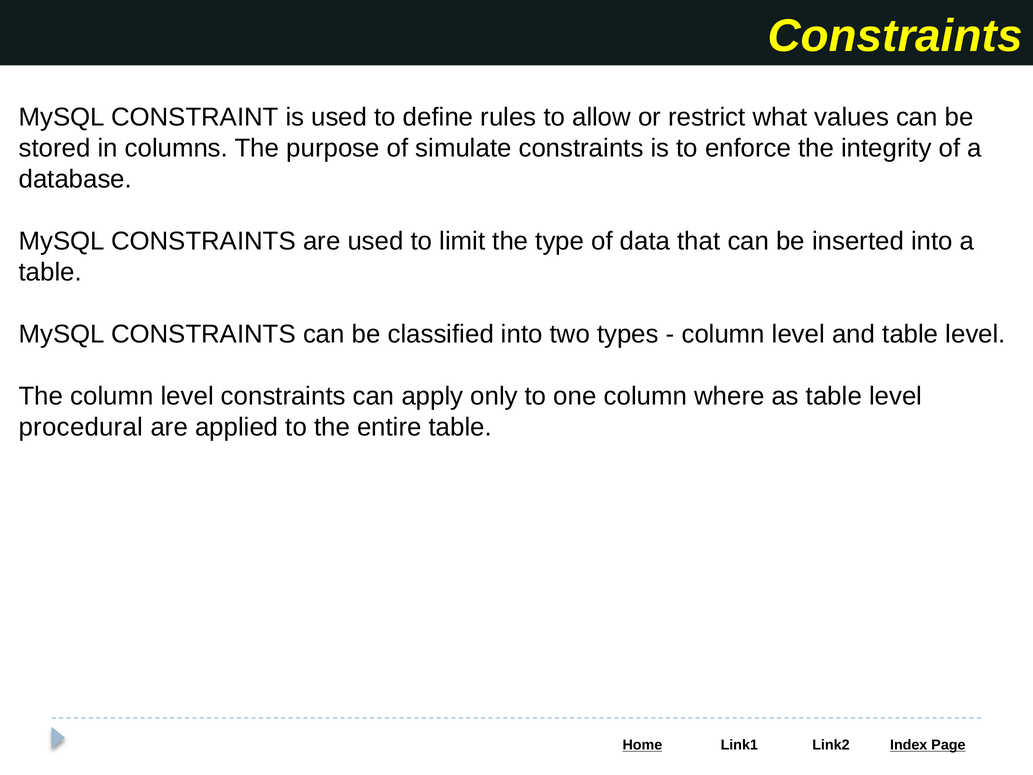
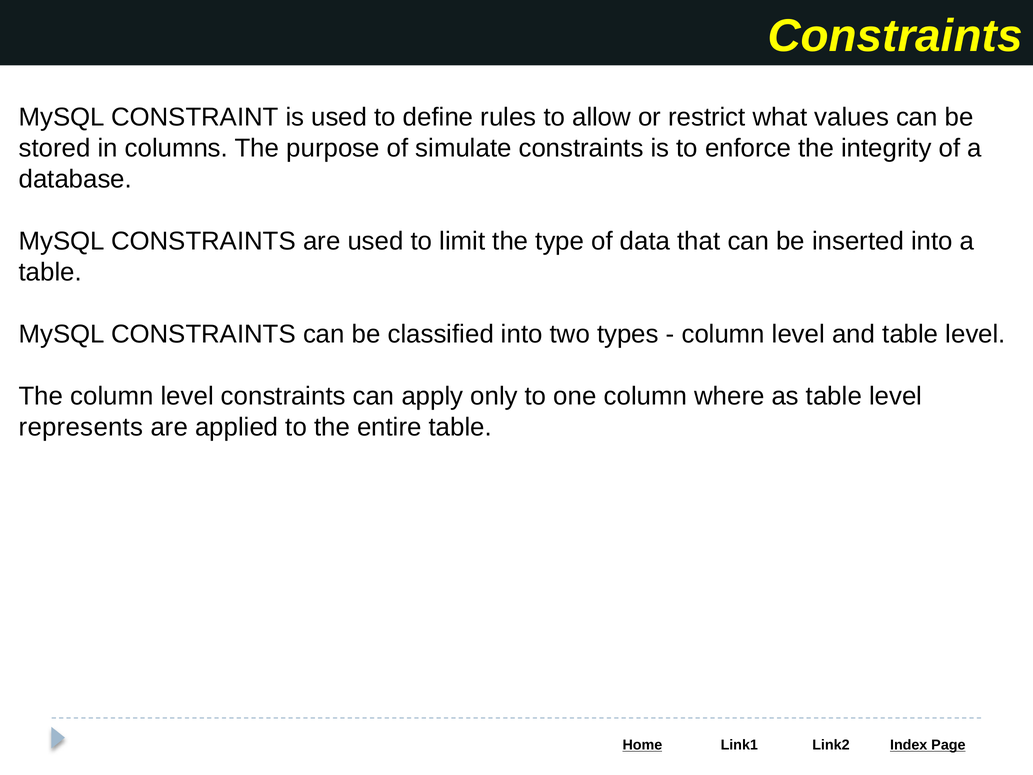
procedural: procedural -> represents (81, 427)
